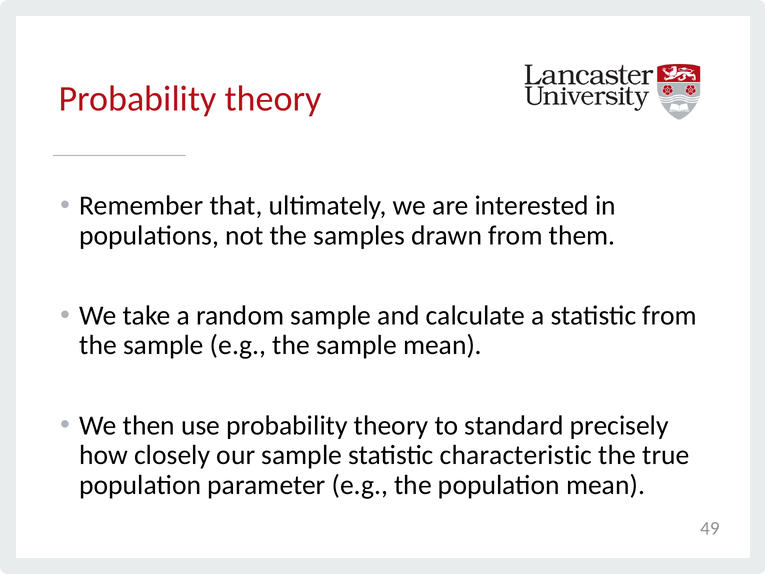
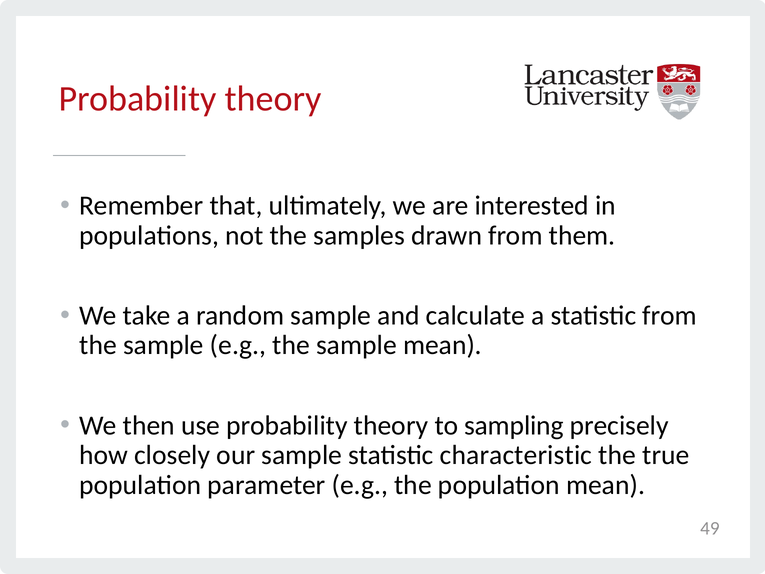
standard: standard -> sampling (514, 425)
